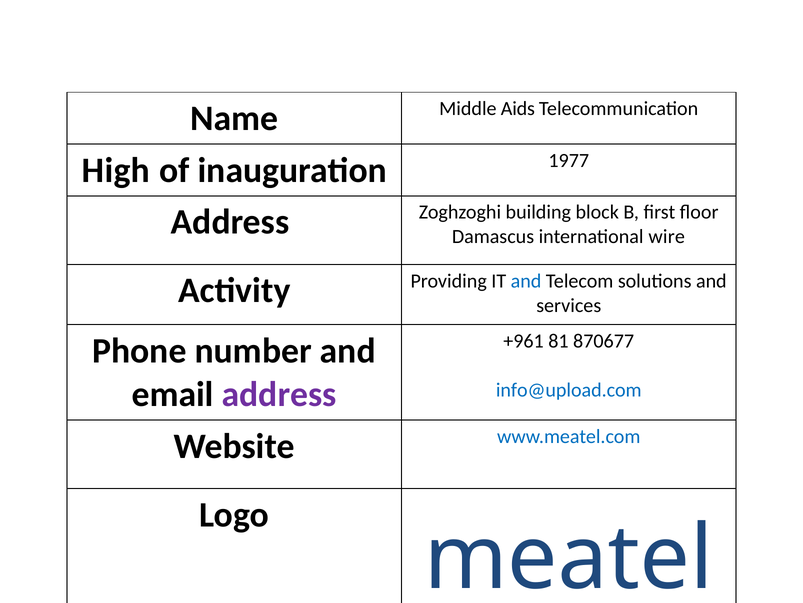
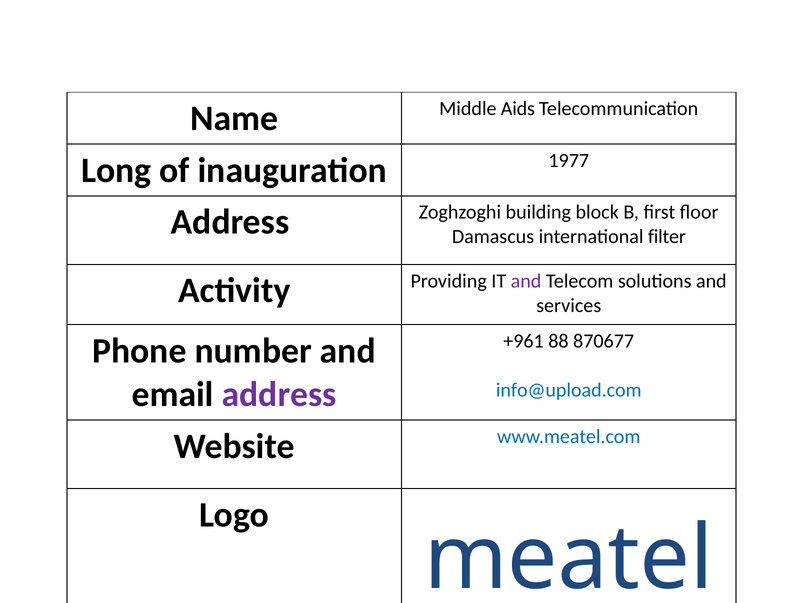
High: High -> Long (116, 170)
wire: wire -> filter (667, 237)
and colour: blue -> purple (526, 281)
81: 81 -> 88 (558, 341)
